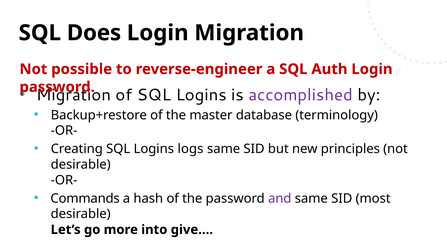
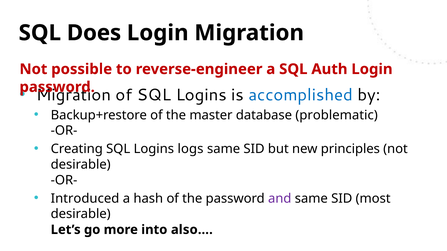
accomplished colour: purple -> blue (301, 95)
terminology: terminology -> problematic (337, 115)
Commands: Commands -> Introduced (85, 199)
give…: give… -> also… (192, 230)
